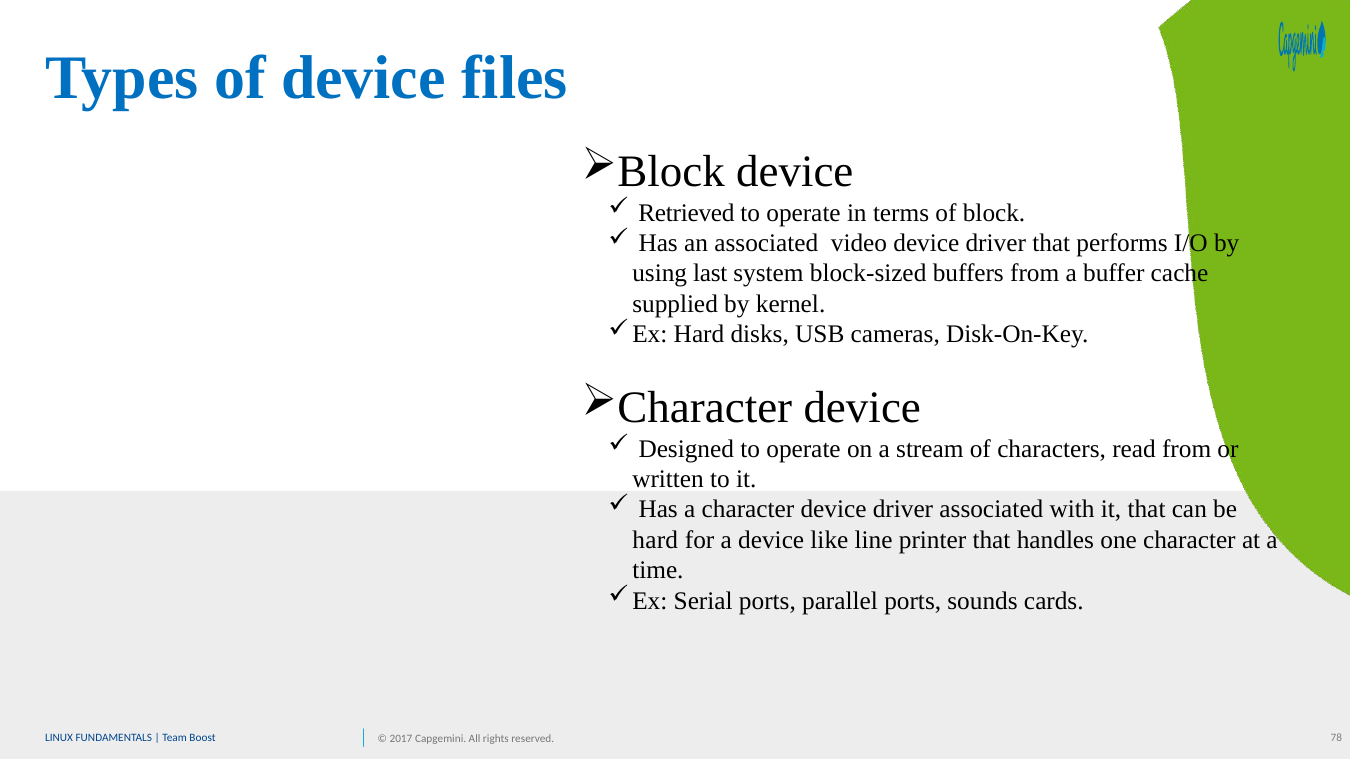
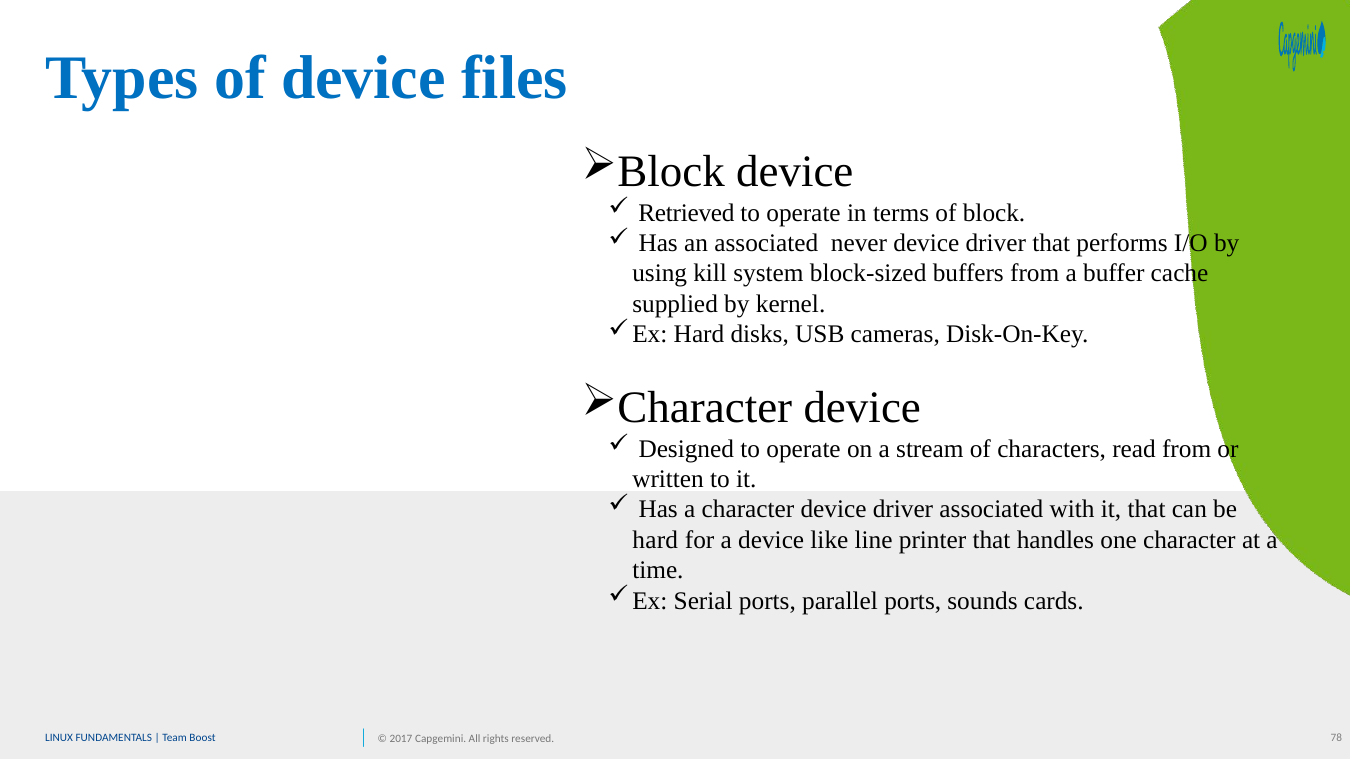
video: video -> never (859, 243)
last: last -> kill (710, 274)
